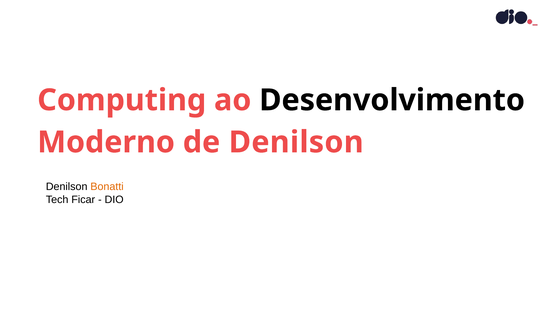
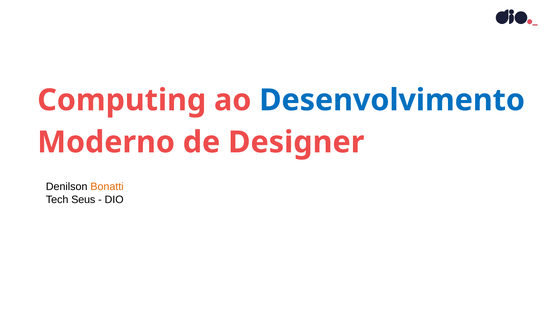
Desenvolvimento colour: black -> blue (392, 100)
de Denilson: Denilson -> Designer (296, 142)
Ficar: Ficar -> Seus (83, 199)
